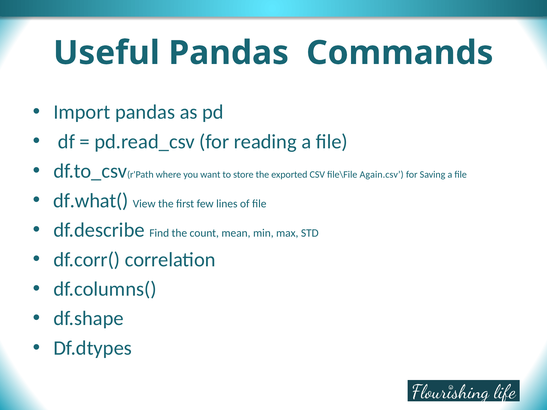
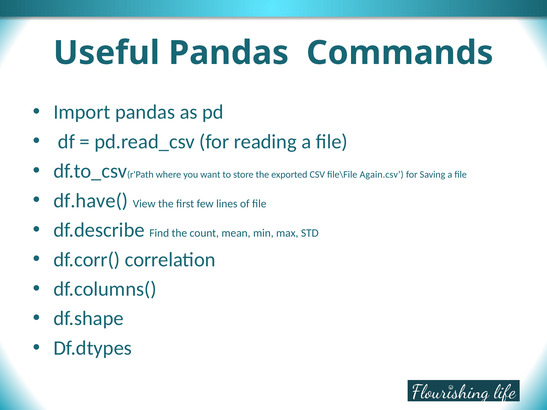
df.what(: df.what( -> df.have( (91, 201)
